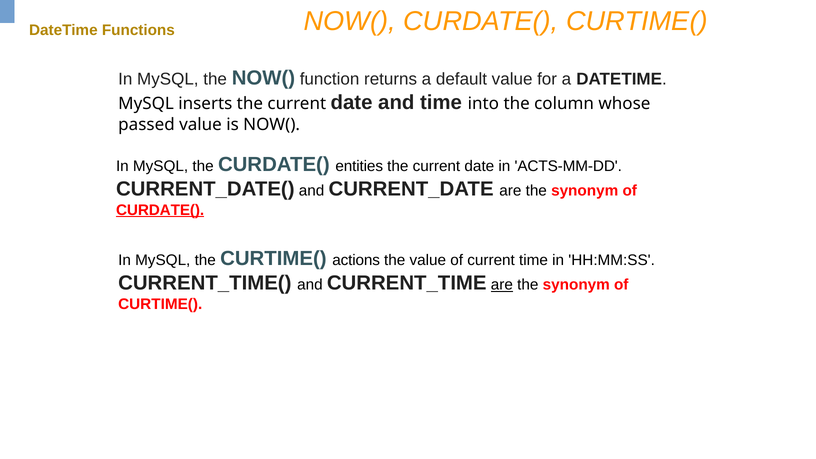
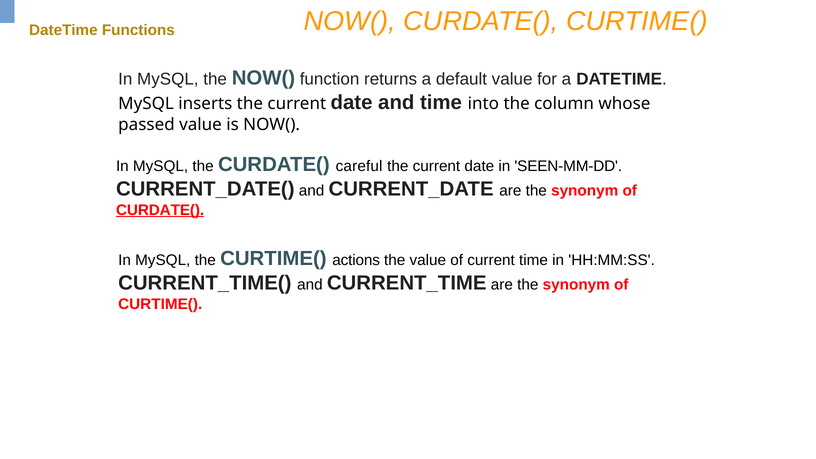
entities: entities -> careful (359, 166)
ACTS-MM-DD: ACTS-MM-DD -> SEEN-MM-DD (568, 166)
are underline: present -> none (502, 285)
